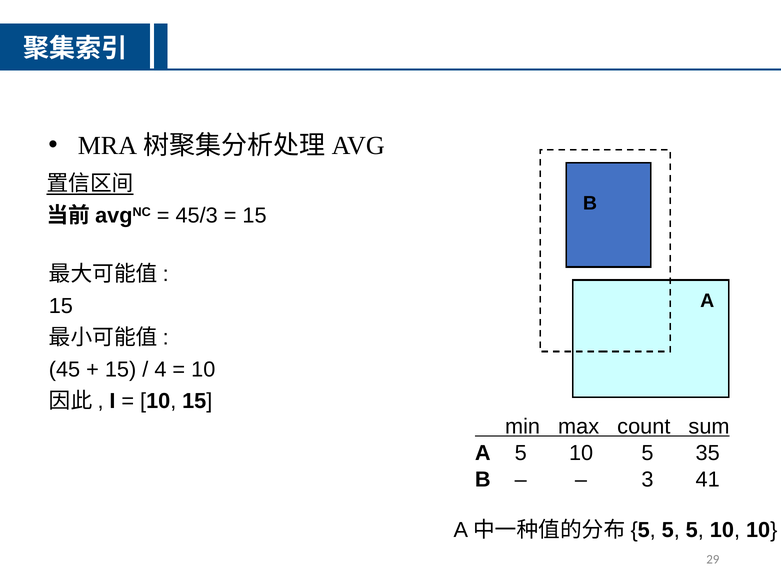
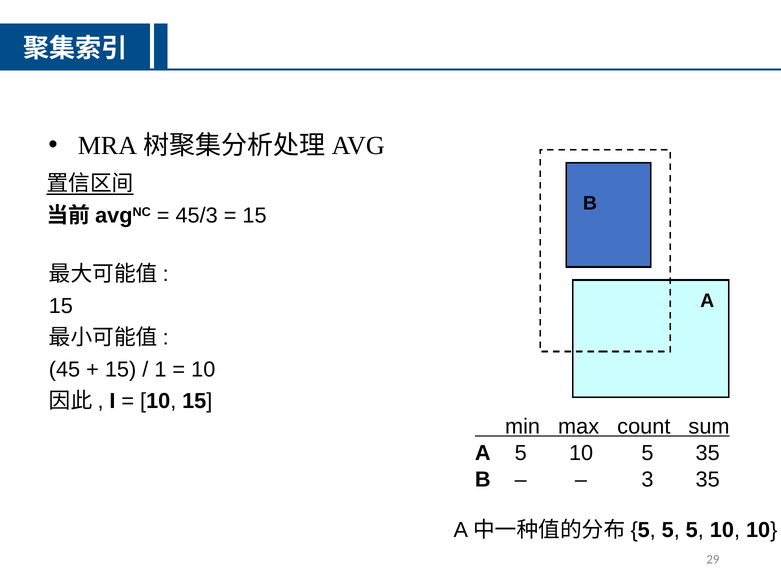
4: 4 -> 1 (160, 369)
3 41: 41 -> 35 (708, 479)
